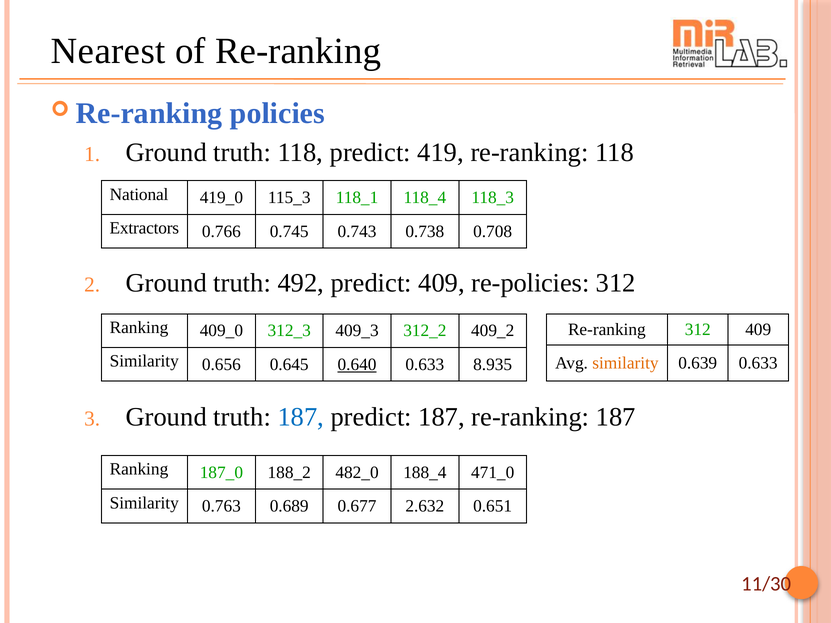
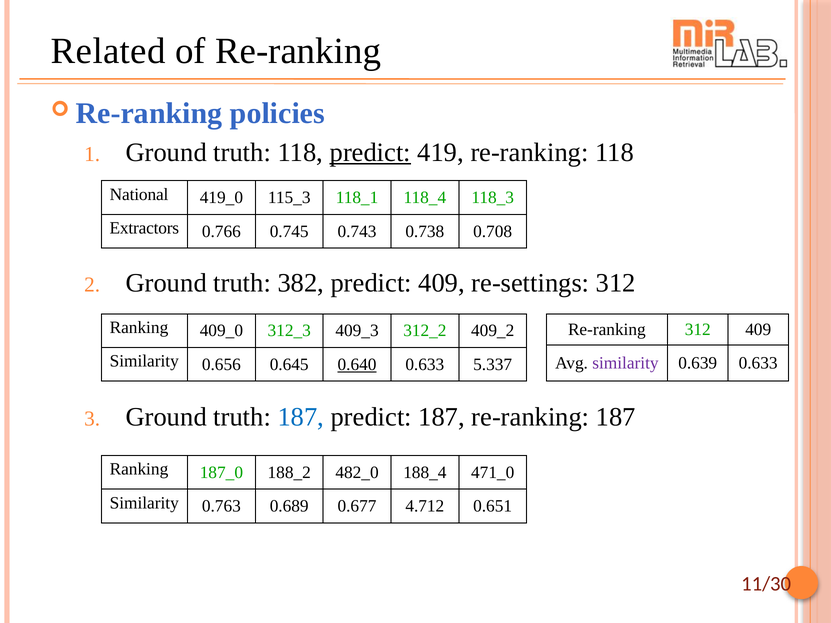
Nearest: Nearest -> Related (108, 51)
predict underline: none -> present (370, 152)
492: 492 -> 382 (301, 283)
re-policies: re-policies -> re-settings (530, 283)
8.935: 8.935 -> 5.337 (493, 365)
similarity colour: orange -> purple (625, 363)
2.632: 2.632 -> 4.712 (425, 506)
